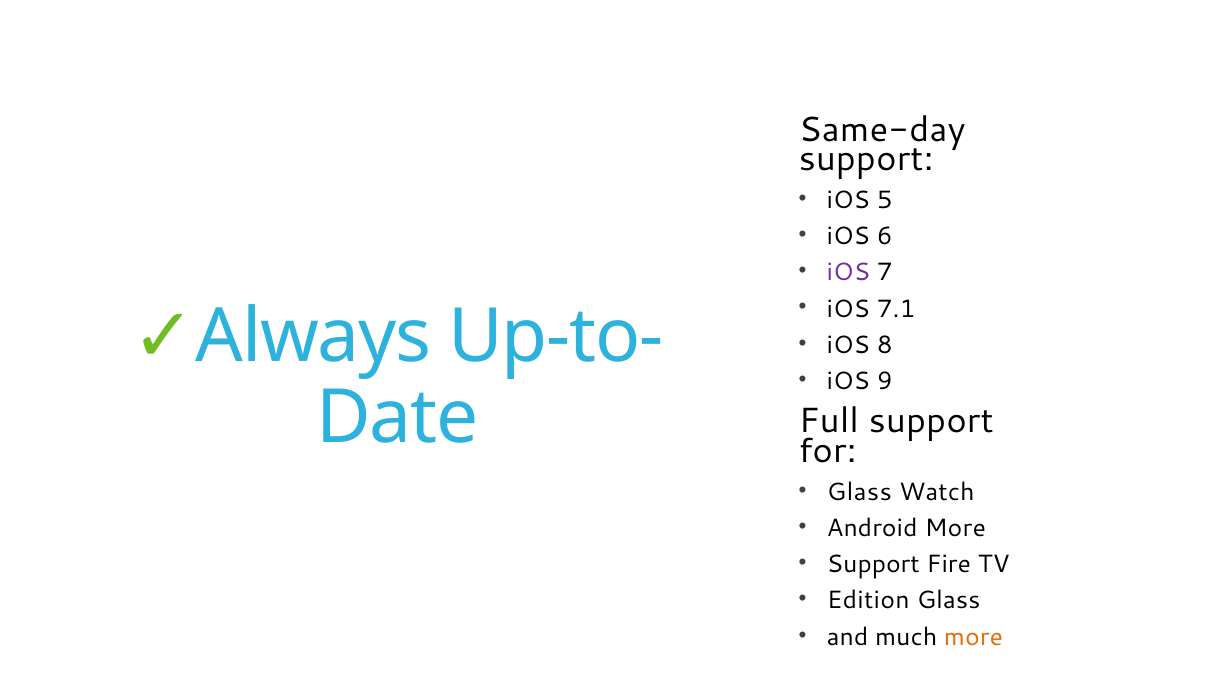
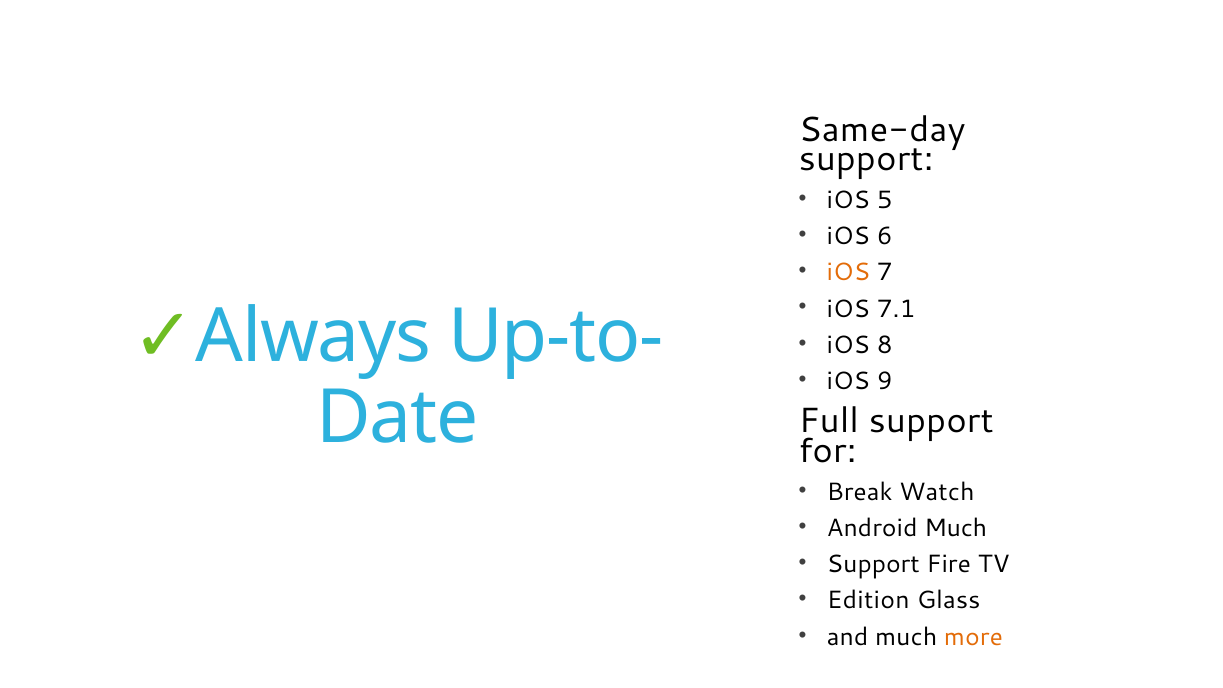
iOS colour: purple -> orange (848, 273)
Glass: Glass -> Break (860, 492)
Android More: More -> Much (956, 528)
